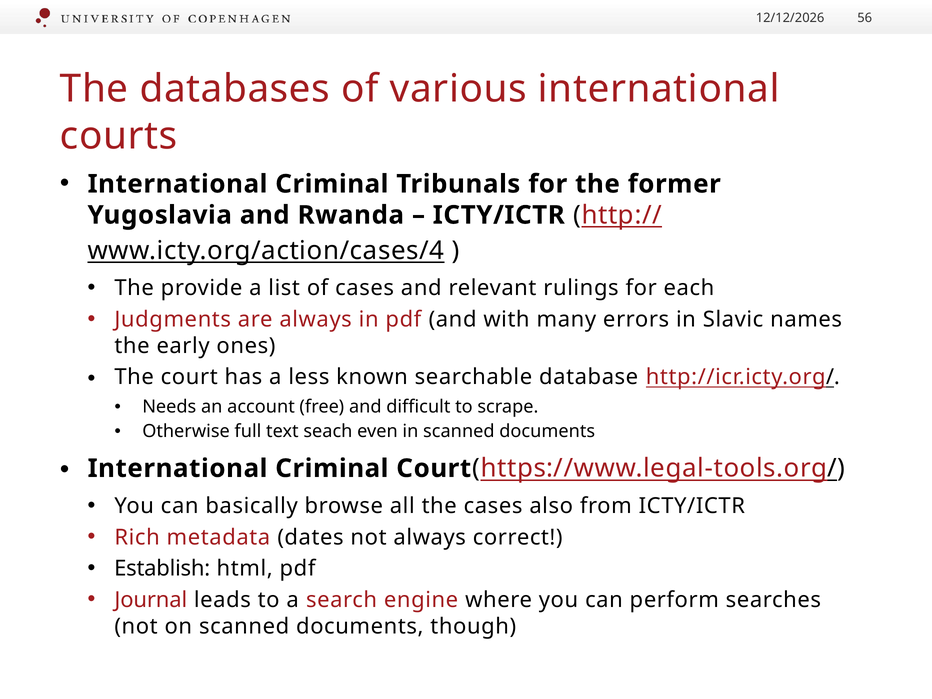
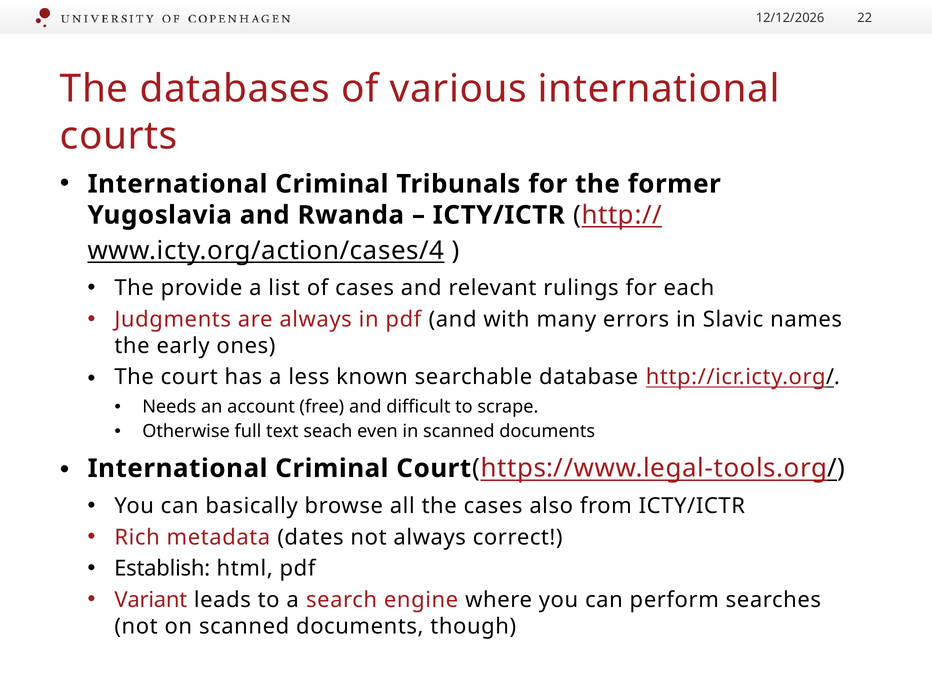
56: 56 -> 22 (865, 18)
Journal: Journal -> Variant (151, 600)
